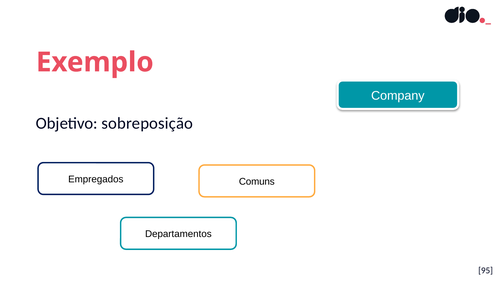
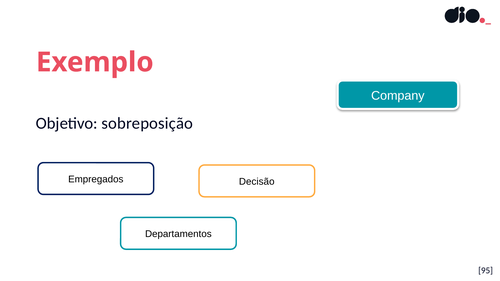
Comuns: Comuns -> Decisão (257, 182)
